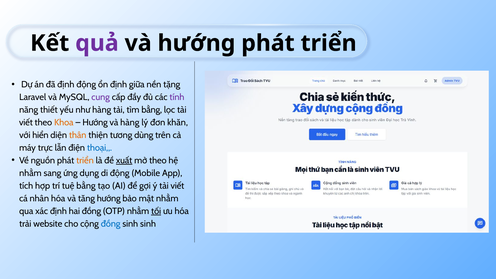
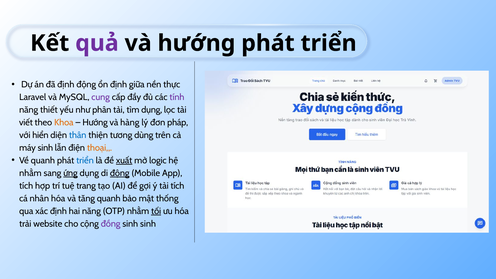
tặng: tặng -> thực (172, 85)
như hàng: hàng -> phân (102, 110)
tìm bằng: bằng -> dụng (152, 110)
khăn: khăn -> pháp (178, 123)
thân colour: orange -> blue (78, 135)
máy trực: trực -> sinh (45, 148)
thoại colour: blue -> orange (99, 148)
Về nguồn: nguồn -> quanh (43, 161)
triển colour: orange -> blue (85, 161)
mở theo: theo -> logic (158, 161)
ứng underline: none -> present (70, 173)
động underline: none -> present (120, 173)
tuệ bằng: bằng -> trang (86, 186)
ý tài viết: viết -> tích (177, 186)
tăng hướng: hướng -> quanh (109, 198)
mật nhằm: nhằm -> thống (167, 198)
hai đồng: đồng -> năng (91, 211)
đồng colour: blue -> purple (111, 224)
